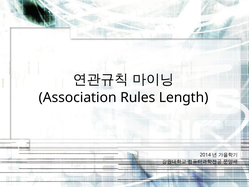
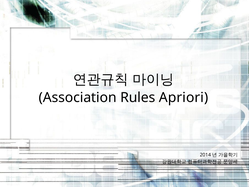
Length: Length -> Apriori (184, 97)
